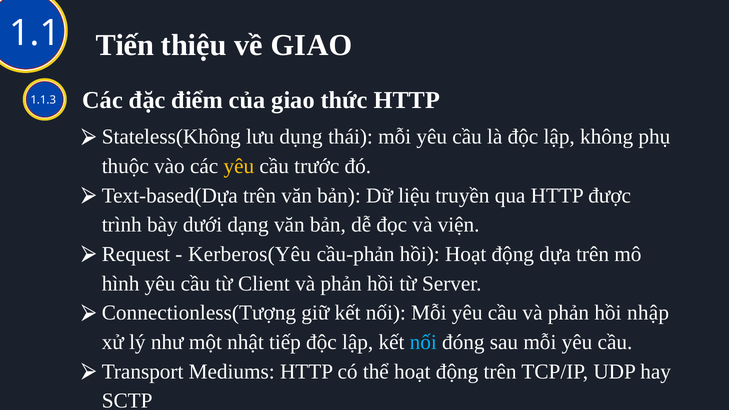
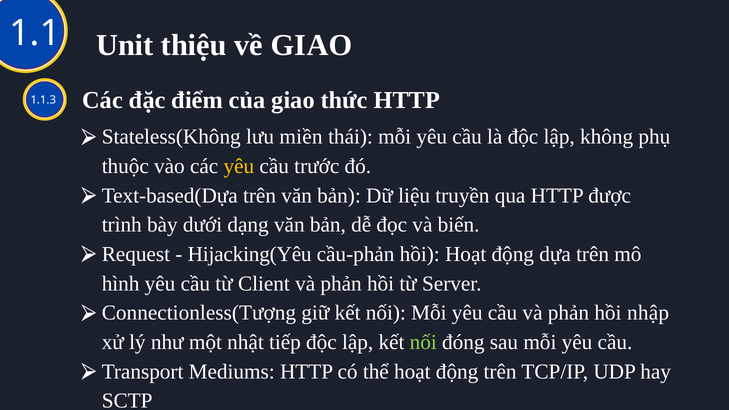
Tiến: Tiến -> Unit (125, 45)
dụng: dụng -> miền (301, 137)
viện: viện -> biến (459, 225)
Kerberos(Yêu: Kerberos(Yêu -> Hijacking(Yêu (250, 254)
nối colour: light blue -> light green (423, 342)
